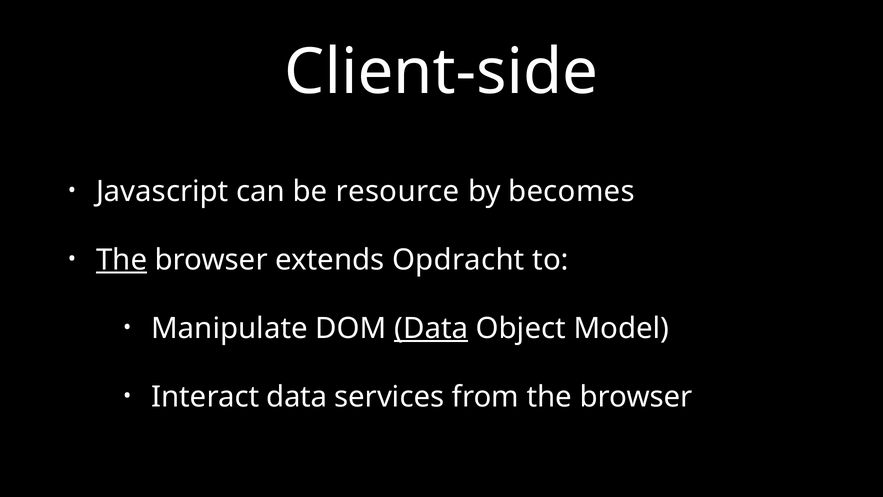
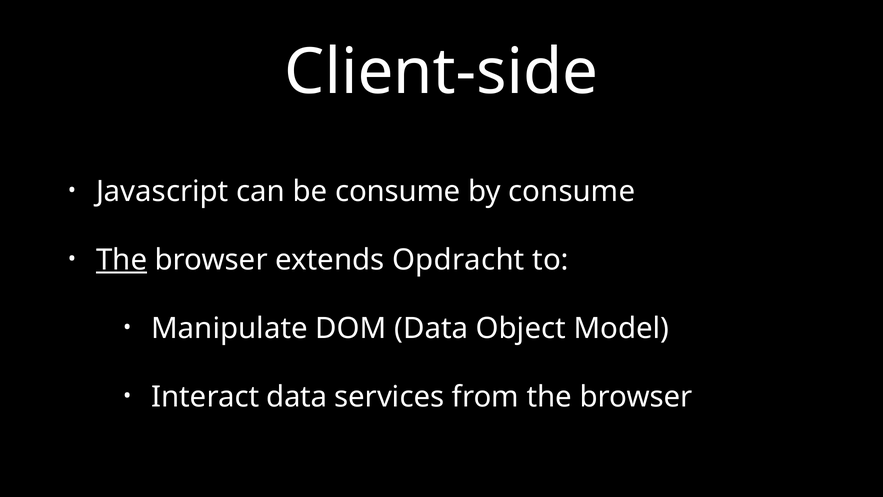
be resource: resource -> consume (398, 191)
by becomes: becomes -> consume (572, 191)
Data underline: present -> none (431, 328)
